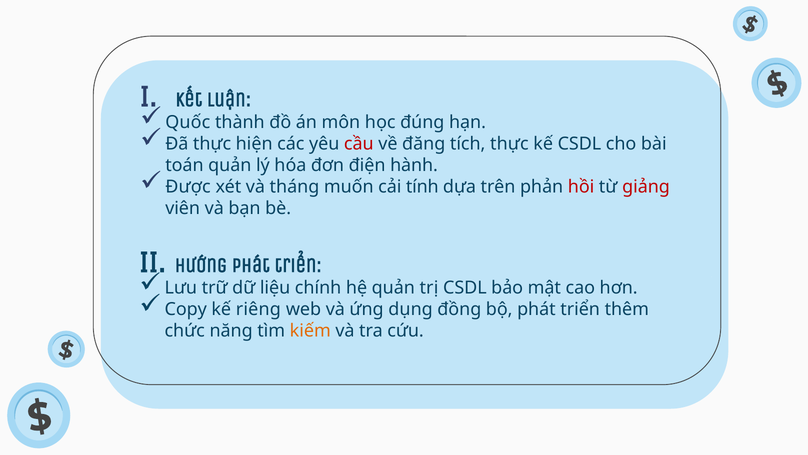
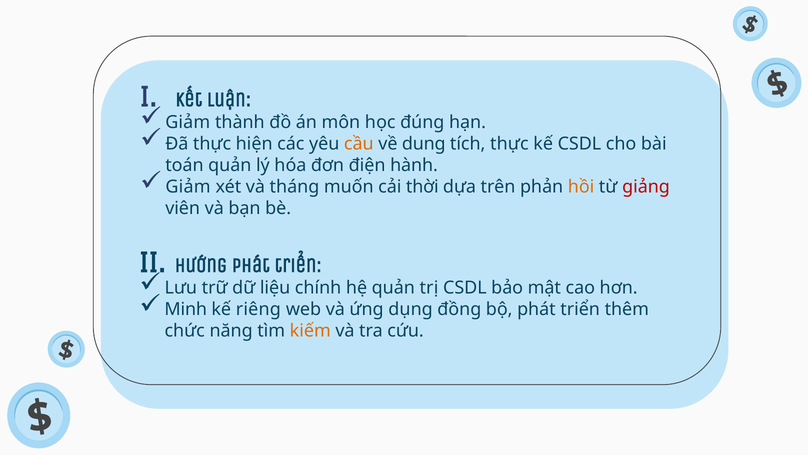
Quốc: Quốc -> Giảm (188, 122)
cầu colour: red -> orange (359, 144)
đăng: đăng -> dung (424, 144)
Được: Được -> Giảm (188, 187)
tính: tính -> thời (422, 187)
hồi colour: red -> orange (581, 187)
Copy: Copy -> Minh (186, 309)
